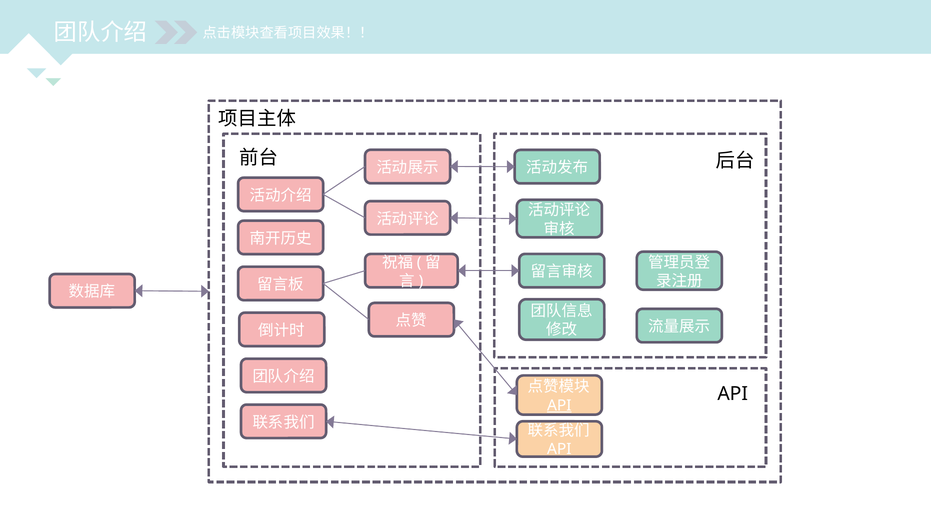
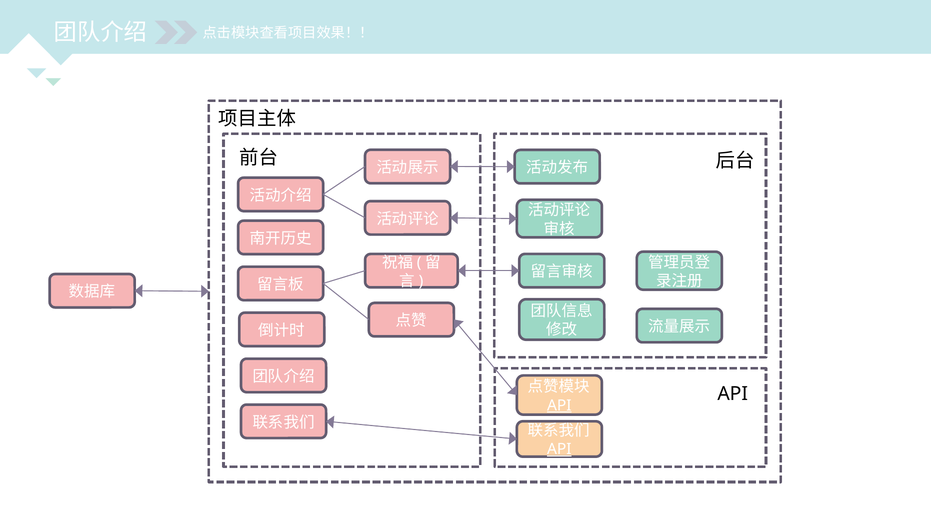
API underline: none -> present (559, 449)
